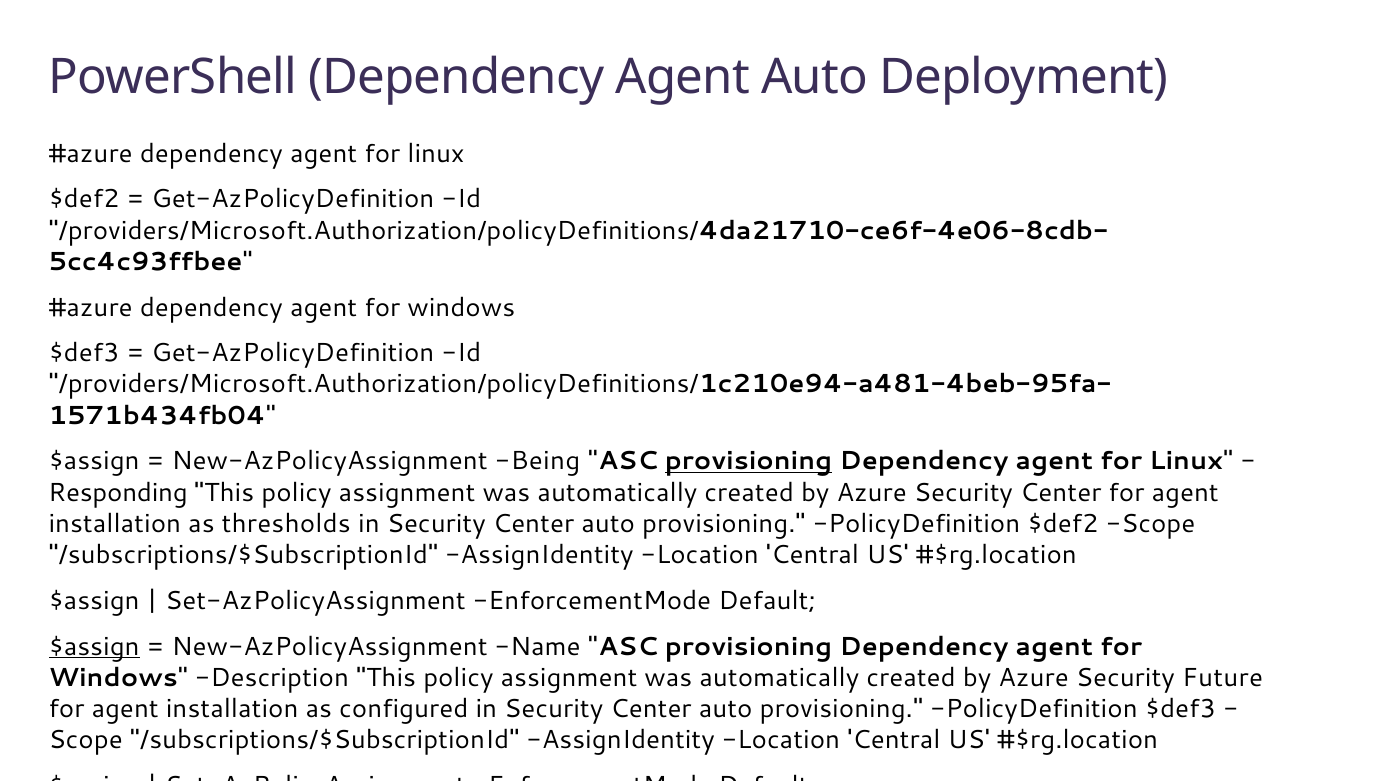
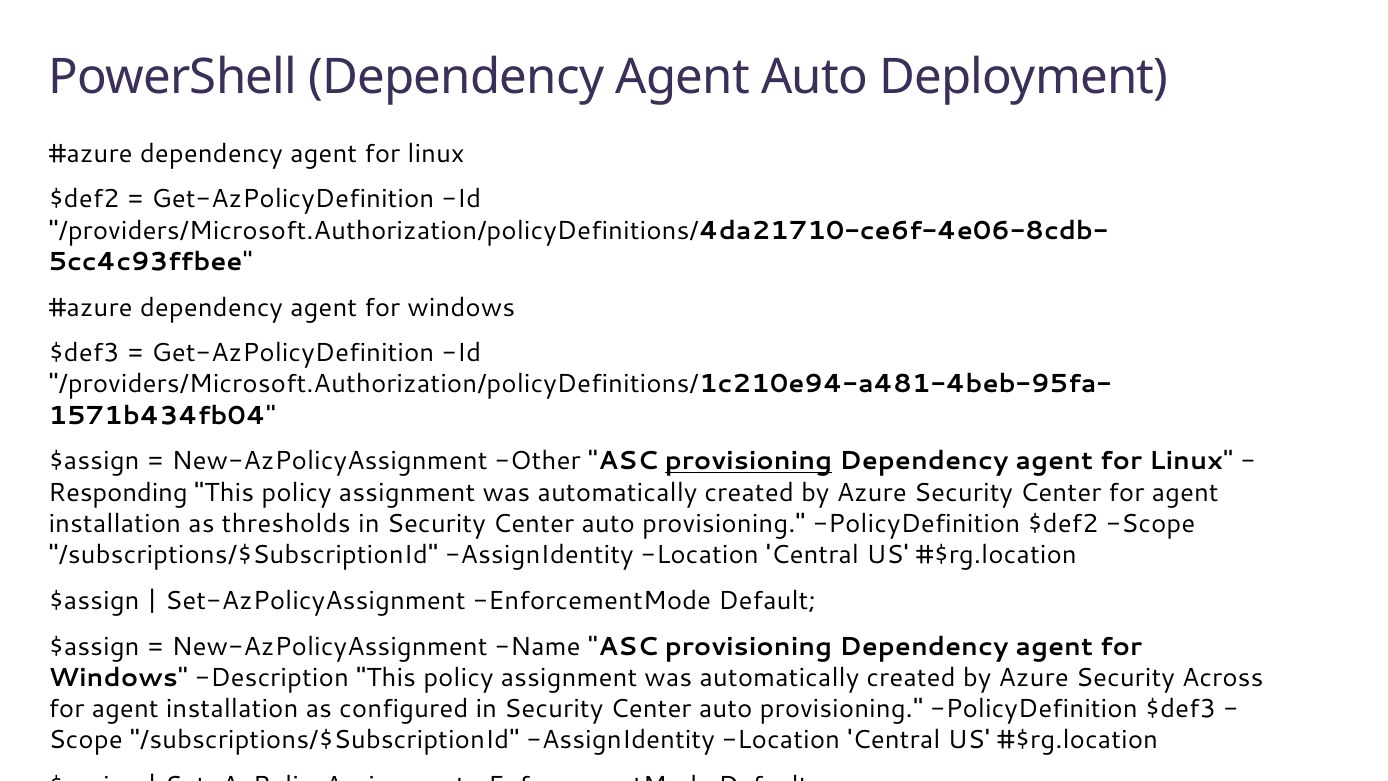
Being: Being -> Other (538, 461)
$assign underline: present -> none (94, 646)
Future: Future -> Across (1223, 677)
